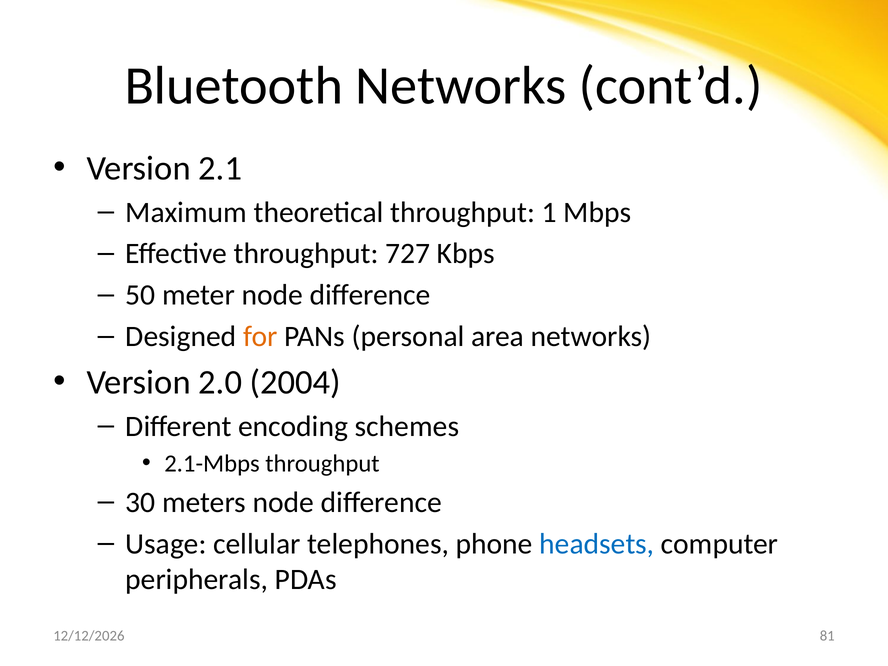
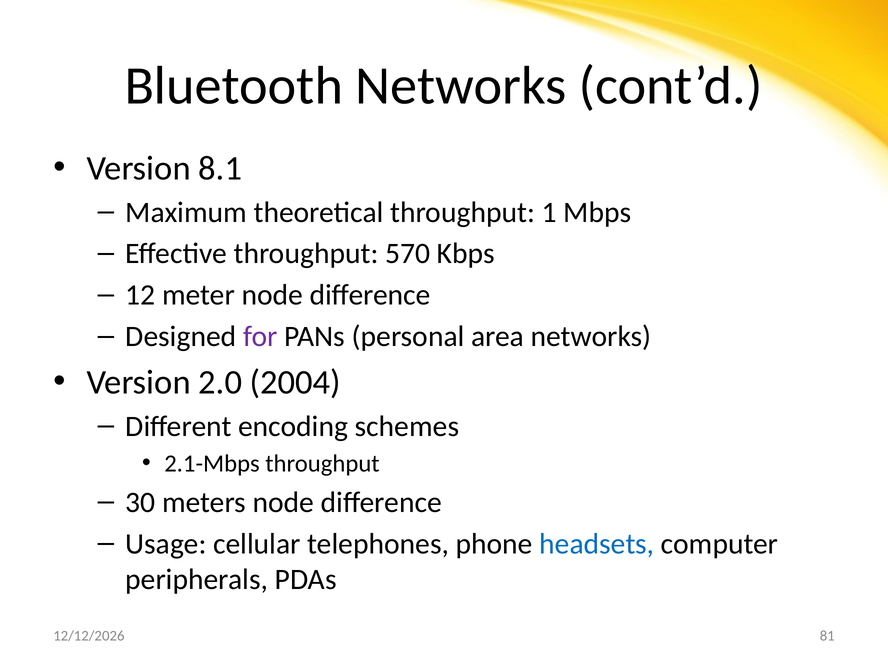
2.1: 2.1 -> 8.1 (220, 168)
727: 727 -> 570 (408, 254)
50: 50 -> 12 (140, 295)
for colour: orange -> purple (260, 337)
